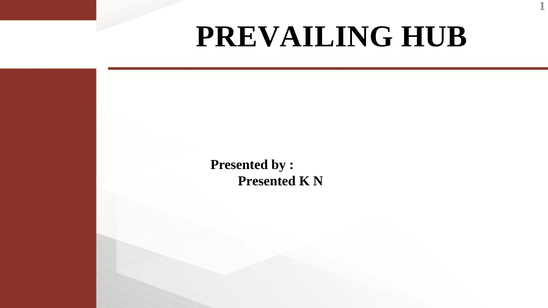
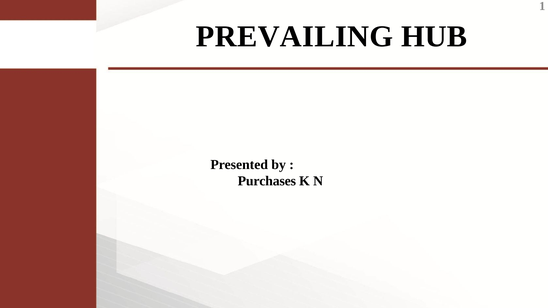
Presented: Presented -> Purchases (267, 181)
